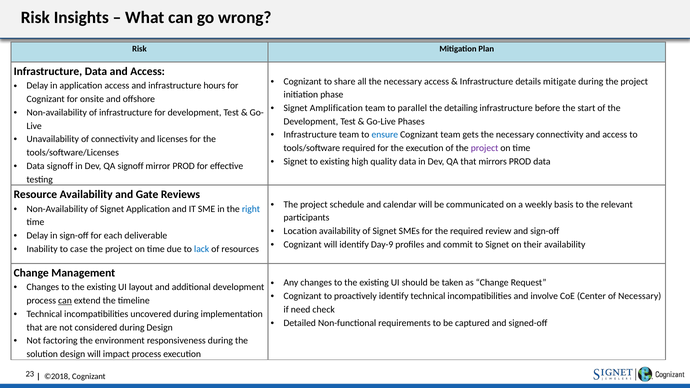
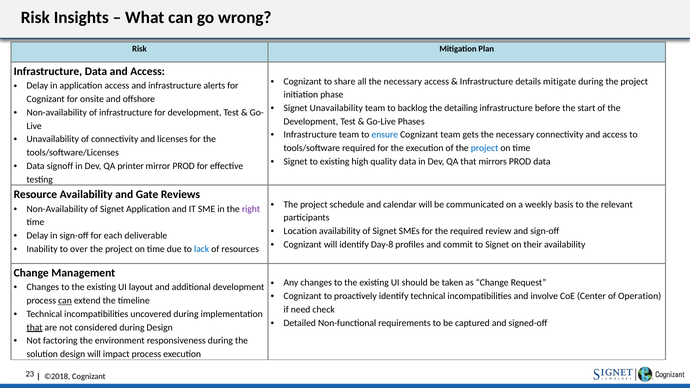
hours: hours -> alerts (214, 86)
Signet Amplification: Amplification -> Unavailability (336, 108)
parallel: parallel -> backlog (412, 108)
project colour: purple -> blue (485, 148)
QA signoff: signoff -> printer (131, 166)
right colour: blue -> purple (251, 209)
Day-9: Day-9 -> Day-8 (382, 245)
case: case -> over (79, 249)
of Necessary: Necessary -> Operation (640, 296)
that underline: none -> present (35, 327)
